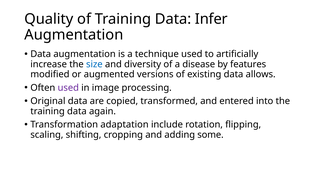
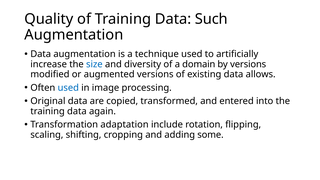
Infer: Infer -> Such (211, 19)
disease: disease -> domain (199, 64)
by features: features -> versions (248, 64)
used colour: purple -> blue (68, 88)
